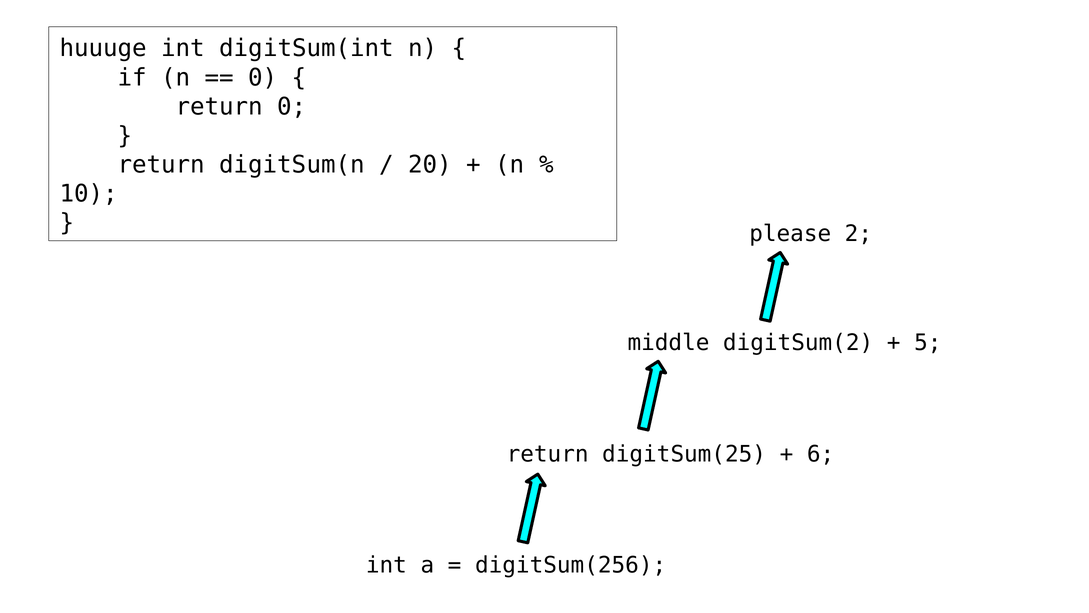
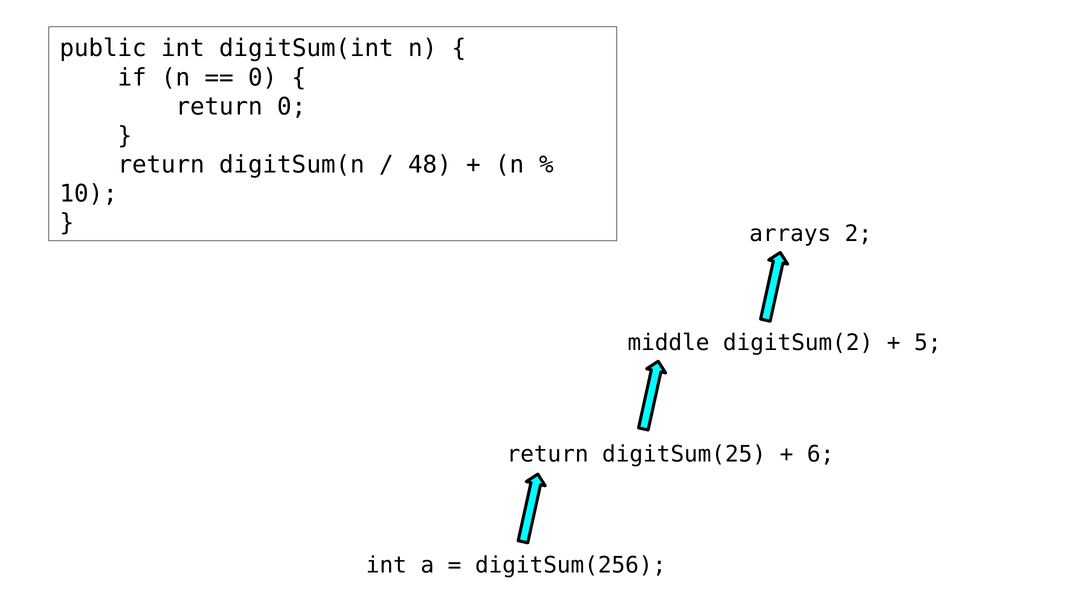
huuuge: huuuge -> public (103, 48)
20: 20 -> 48 (430, 165)
please: please -> arrays (790, 234)
